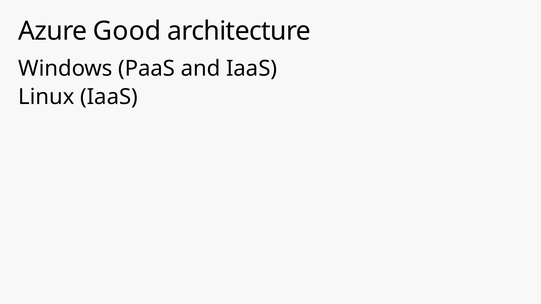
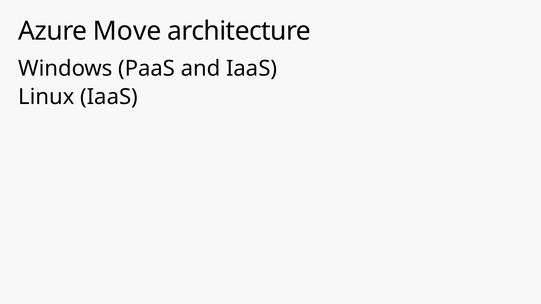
Good: Good -> Move (127, 31)
